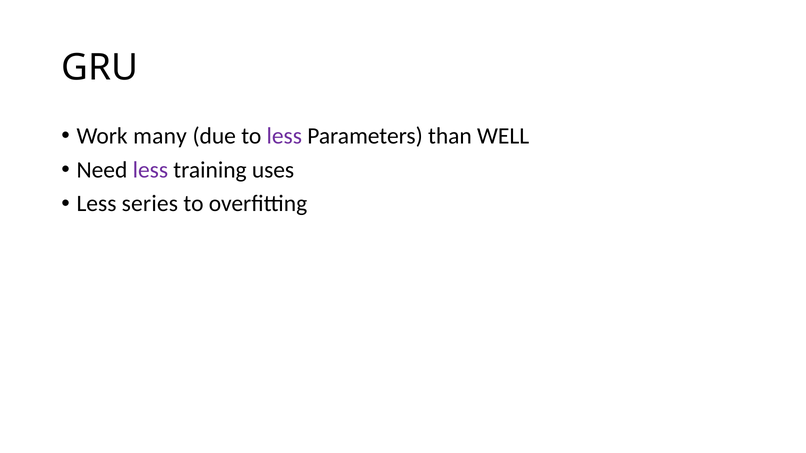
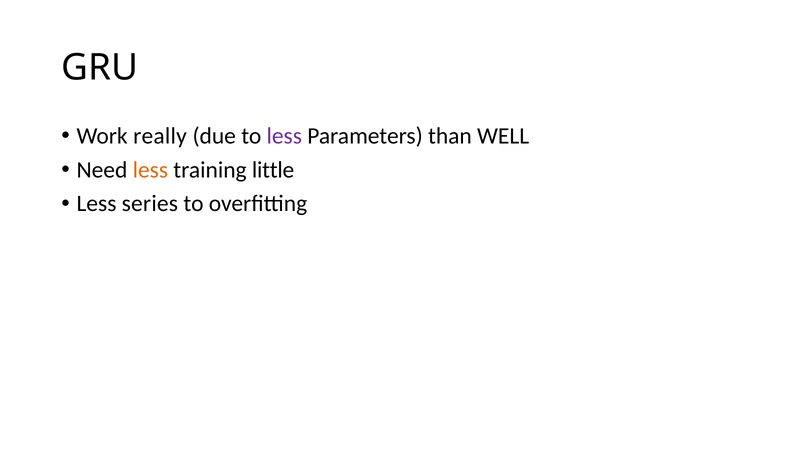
many: many -> really (160, 136)
less colour: purple -> orange (150, 170)
uses: uses -> little (273, 170)
